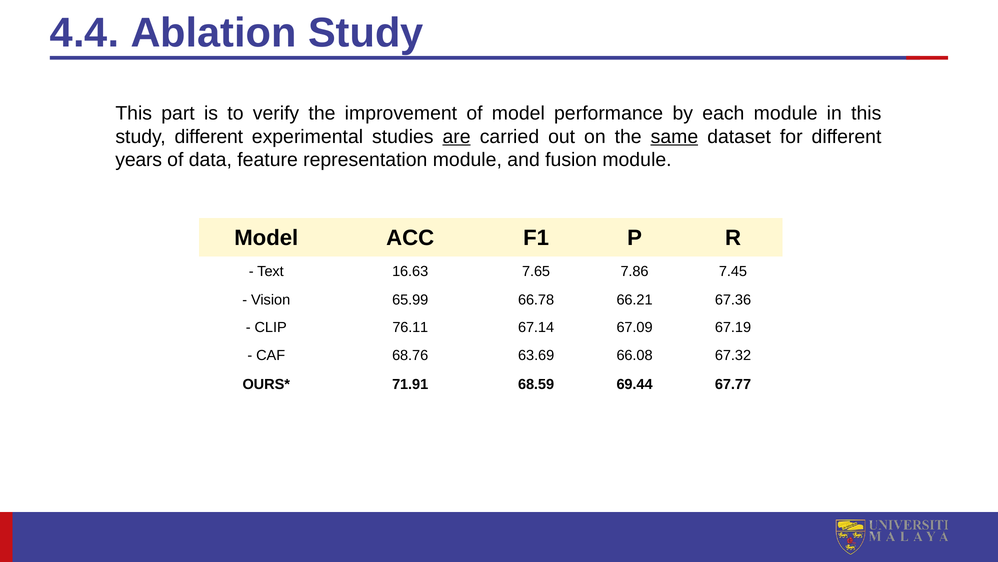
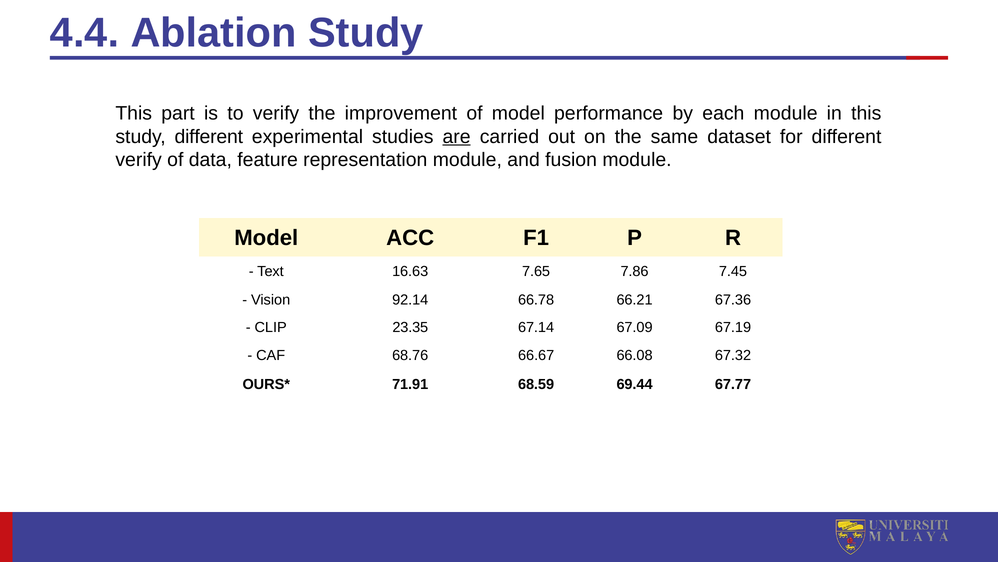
same underline: present -> none (674, 137)
years: years -> verify (139, 160)
65.99: 65.99 -> 92.14 (410, 299)
76.11: 76.11 -> 23.35 (410, 327)
63.69: 63.69 -> 66.67 (536, 355)
